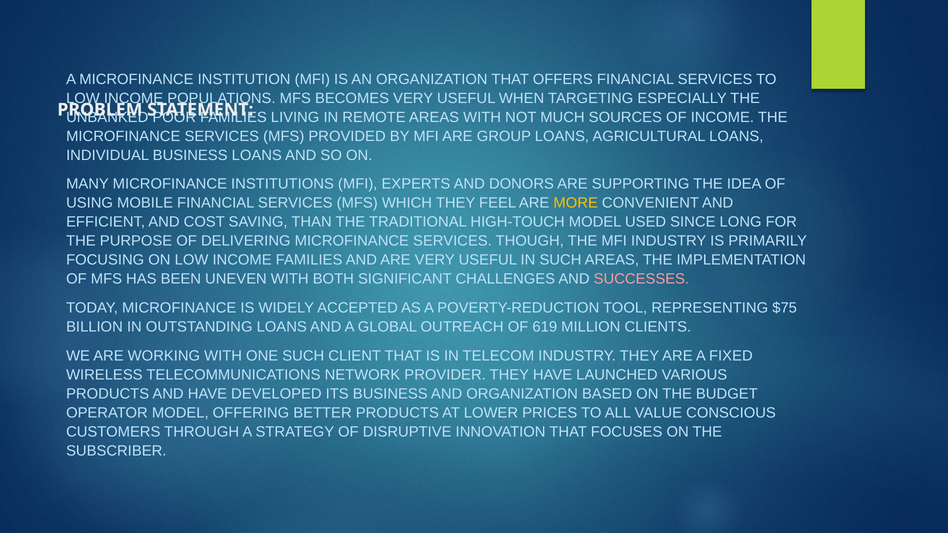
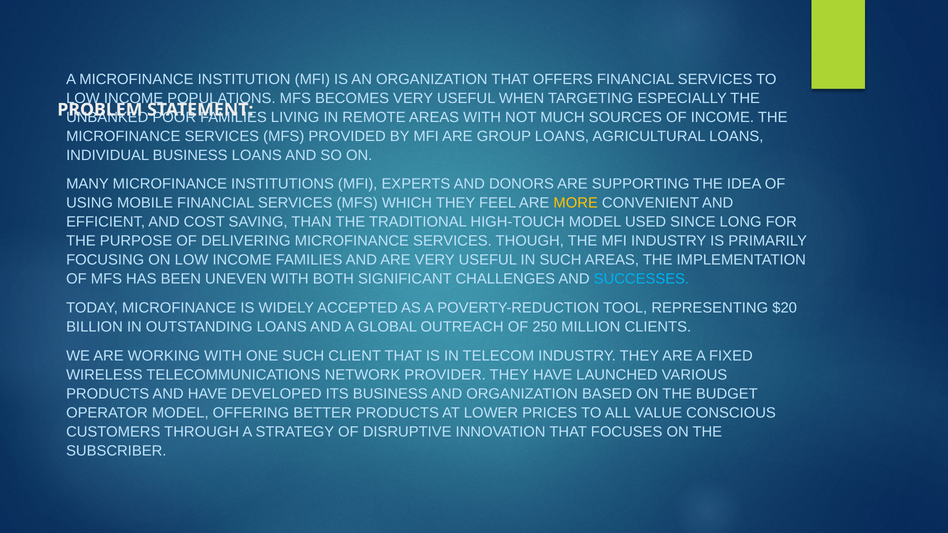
SUCCESSES colour: pink -> light blue (641, 279)
$75: $75 -> $20 (785, 308)
619: 619 -> 250 (545, 327)
